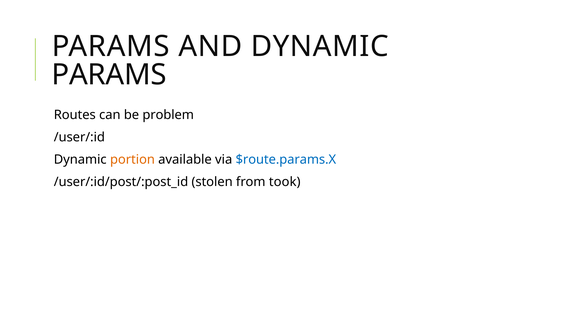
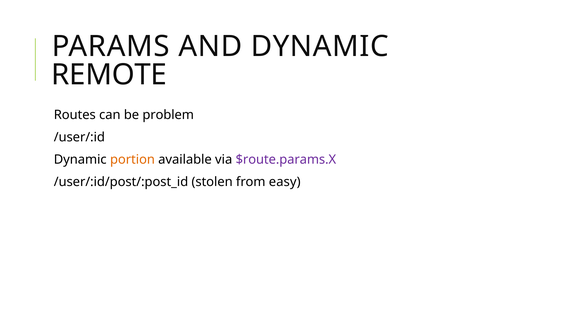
PARAMS: PARAMS -> REMOTE (109, 75)
$route.params.X colour: blue -> purple (286, 159)
took: took -> easy (285, 182)
